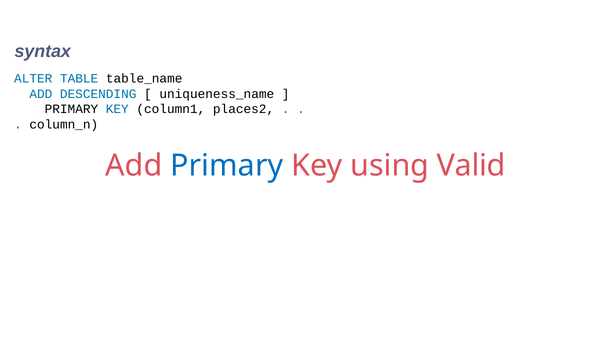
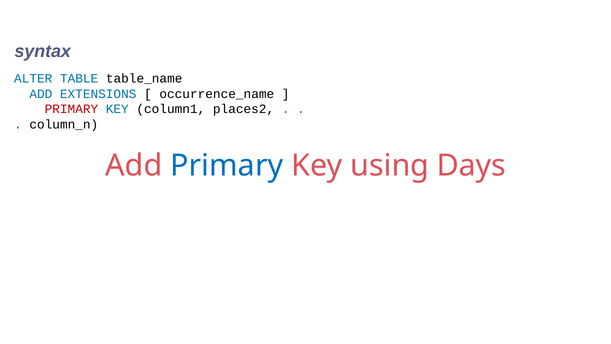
DESCENDING: DESCENDING -> EXTENSIONS (98, 94)
uniqueness_name: uniqueness_name -> occurrence_name (217, 94)
PRIMARY colour: black -> red (71, 109)
Valid: Valid -> Days (471, 166)
